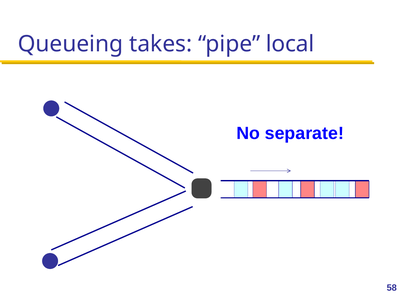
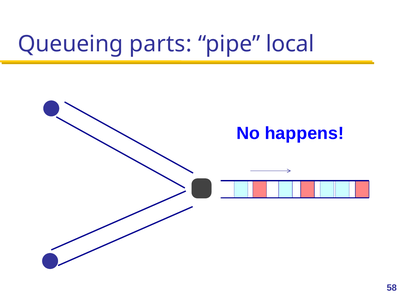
takes: takes -> parts (161, 44)
separate: separate -> happens (304, 133)
